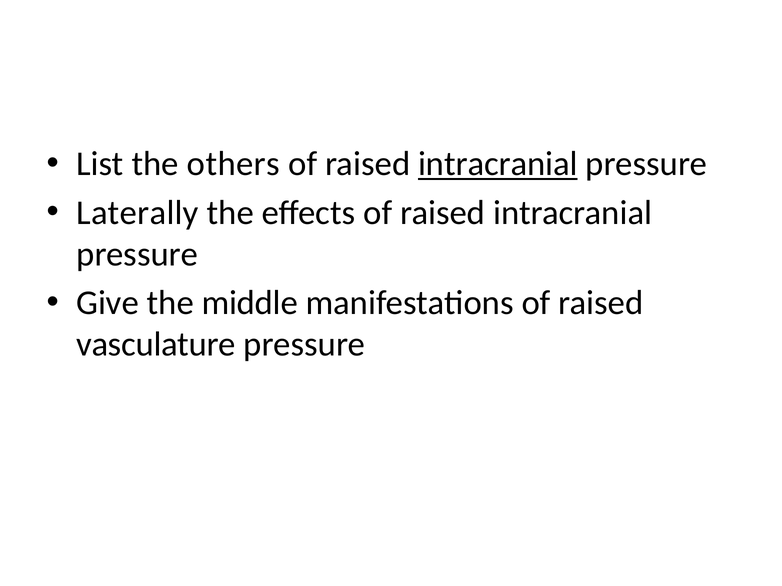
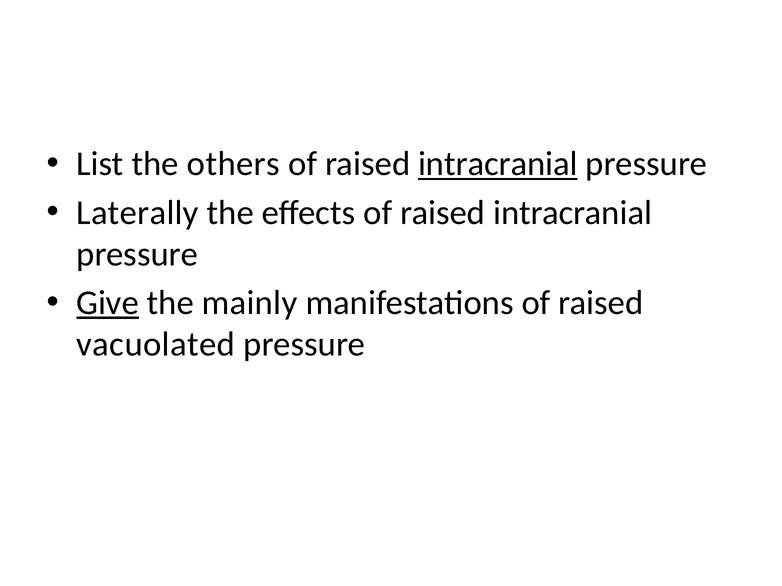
Give underline: none -> present (108, 303)
middle: middle -> mainly (250, 303)
vasculature: vasculature -> vacuolated (156, 345)
